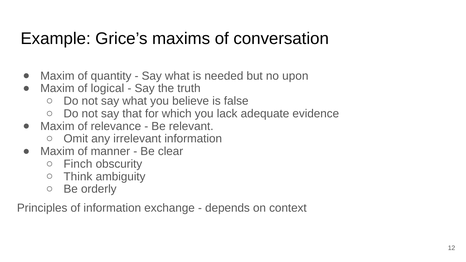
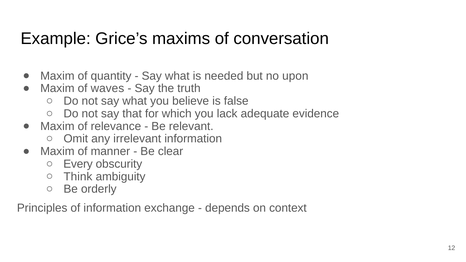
logical: logical -> waves (107, 89)
Finch: Finch -> Every (78, 164)
